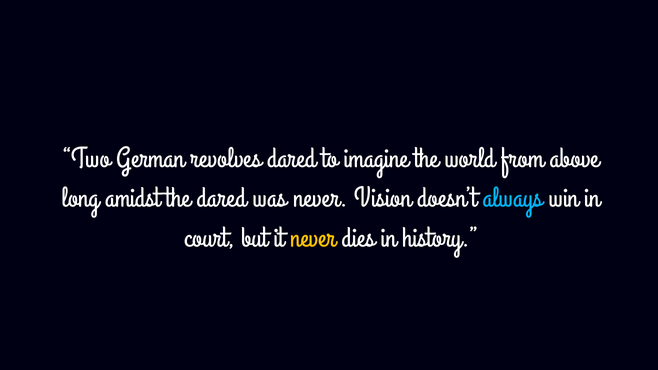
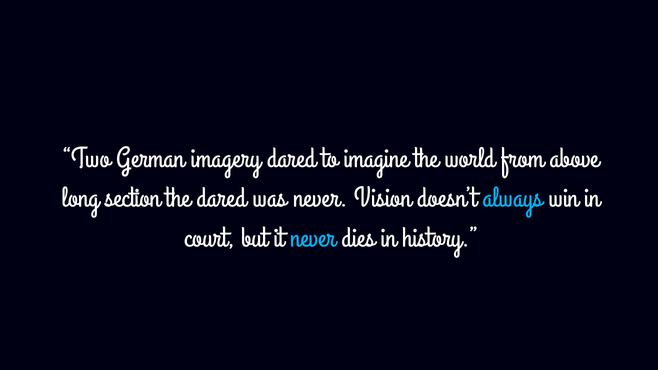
revolves: revolves -> imagery (226, 157)
amidst: amidst -> section (132, 197)
never colour: yellow -> light blue (313, 237)
